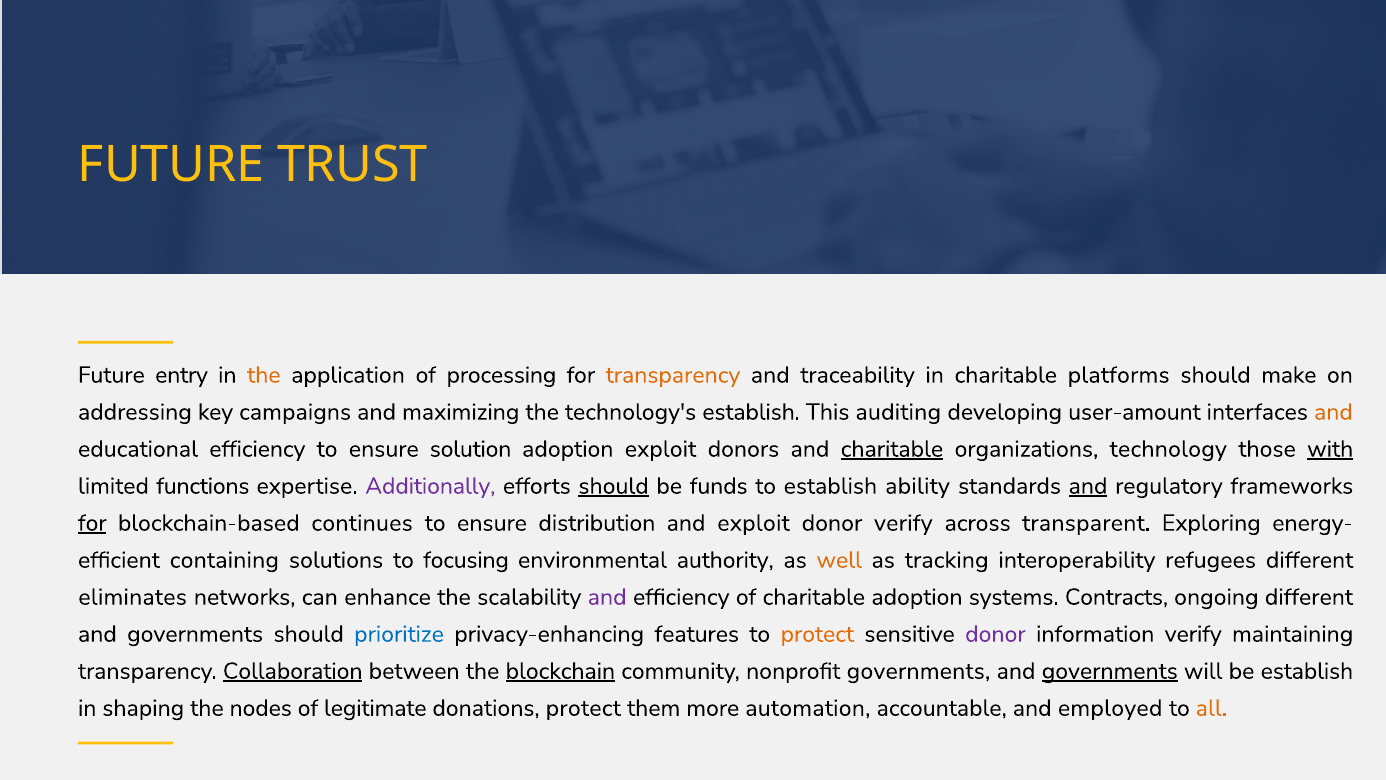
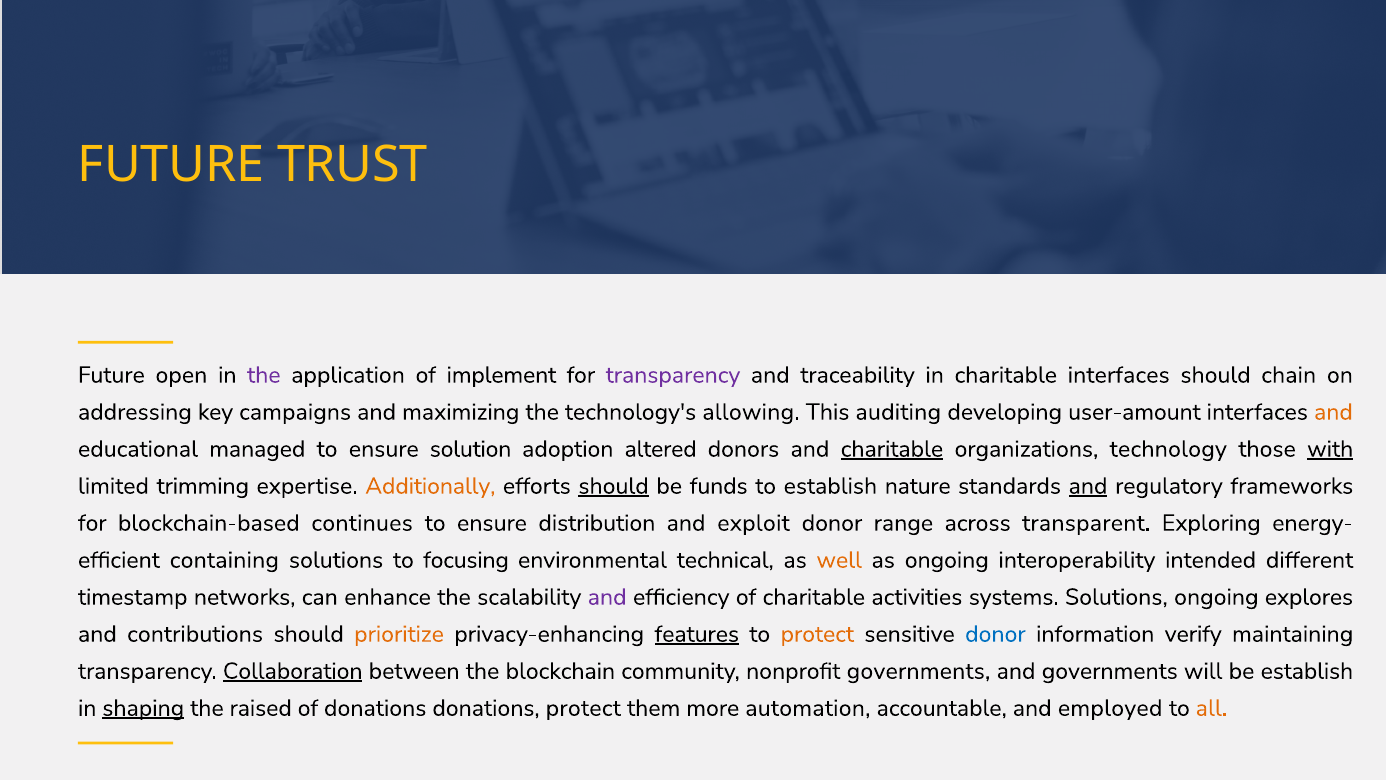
entry: entry -> open (181, 375)
the colour: orange -> purple (264, 375)
processing: processing -> implement (501, 375)
transparency colour: orange -> purple (673, 375)
charitable platforms: platforms -> interfaces (1119, 375)
make: make -> chain (1289, 375)
technology's establish: establish -> allowing (751, 412)
educational efficiency: efficiency -> managed (257, 449)
adoption exploit: exploit -> altered (661, 449)
functions: functions -> trimming (203, 486)
Additionally colour: purple -> orange (430, 486)
ability: ability -> nature (918, 486)
for underline: present -> none (92, 523)
donor verify: verify -> range (903, 523)
authority: authority -> technical (725, 560)
as tracking: tracking -> ongoing (947, 560)
refugees: refugees -> intended (1211, 560)
eliminates: eliminates -> timestamp (133, 597)
charitable adoption: adoption -> activities (917, 597)
systems Contracts: Contracts -> Solutions (1116, 597)
ongoing different: different -> explores (1309, 597)
governments: governments -> contributions (195, 634)
prioritize colour: blue -> orange (399, 634)
features underline: none -> present (697, 634)
donor colour: purple -> blue (995, 634)
blockchain underline: present -> none (560, 671)
governments underline: present -> none (1110, 671)
shaping underline: none -> present (143, 708)
nodes: nodes -> raised (261, 708)
of legitimate: legitimate -> donations (375, 708)
